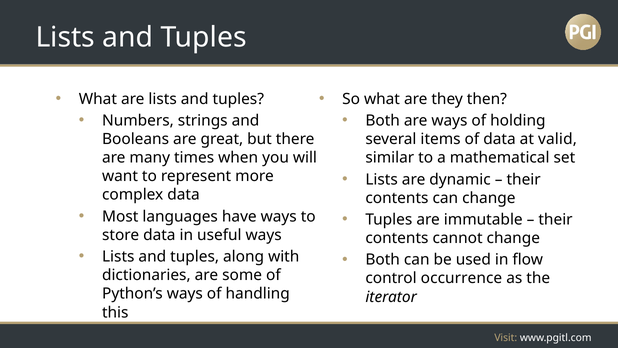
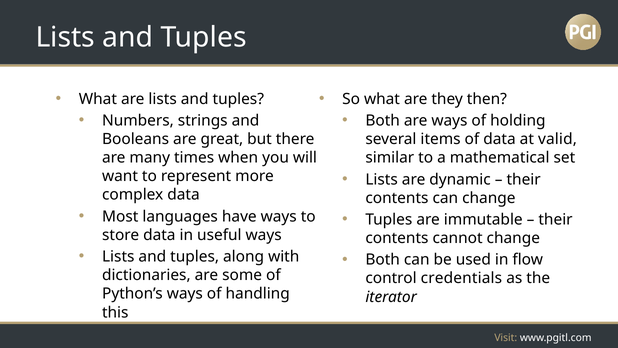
occurrence: occurrence -> credentials (461, 278)
